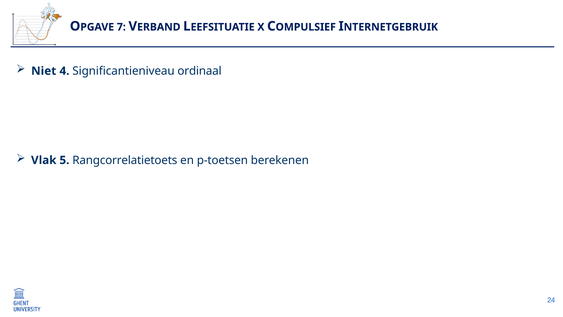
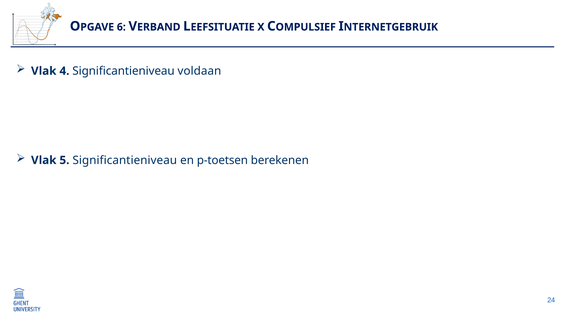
7: 7 -> 6 (121, 27)
Niet: Niet -> Vlak (44, 71)
ordinaal: ordinaal -> voldaan (199, 71)
5 Rangcorrelatietoets: Rangcorrelatietoets -> Significantieniveau (125, 160)
